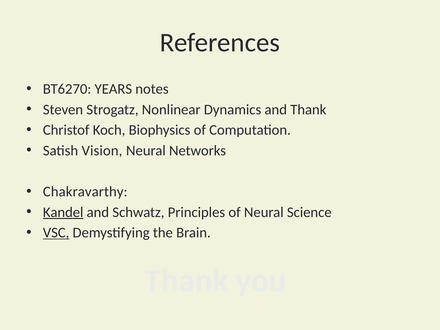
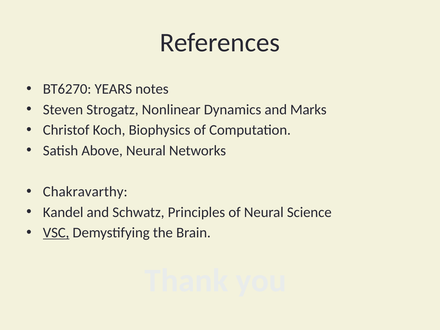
and Thank: Thank -> Marks (308, 110)
Vision: Vision -> Above (102, 151)
Kandel underline: present -> none (63, 212)
